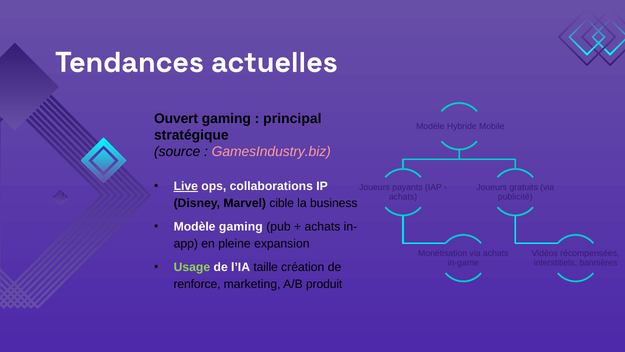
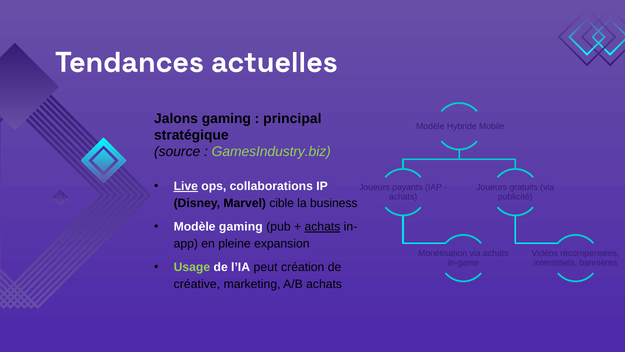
Ouvert: Ouvert -> Jalons (176, 118)
GamesIndustry.biz colour: pink -> light green (271, 152)
achats underline: none -> present (322, 227)
taille: taille -> peut (266, 267)
renforce: renforce -> créative (197, 284)
A/B produit: produit -> achats (324, 284)
